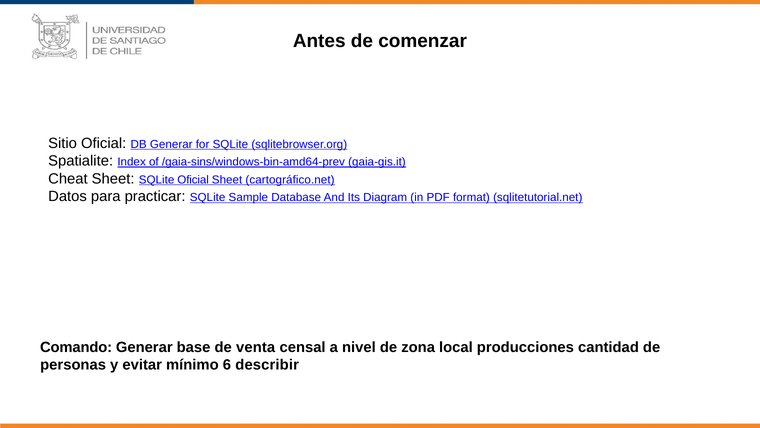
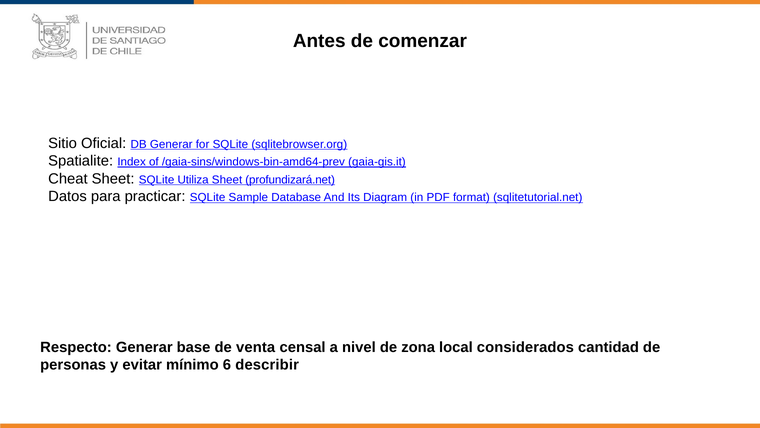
SQLite Oficial: Oficial -> Utiliza (193, 180)
cartográfico.net: cartográfico.net -> profundizará.net (290, 180)
Comando: Comando -> Respecto (76, 347)
producciones: producciones -> considerados (525, 347)
